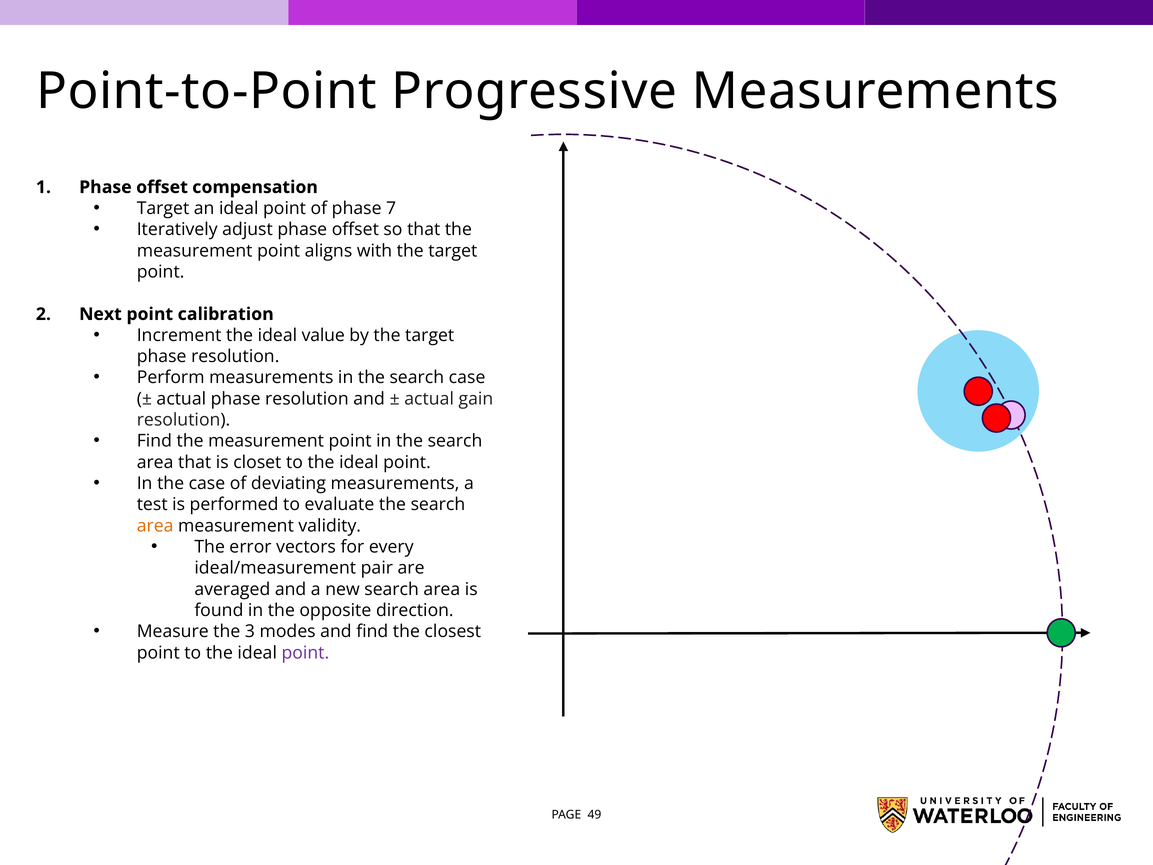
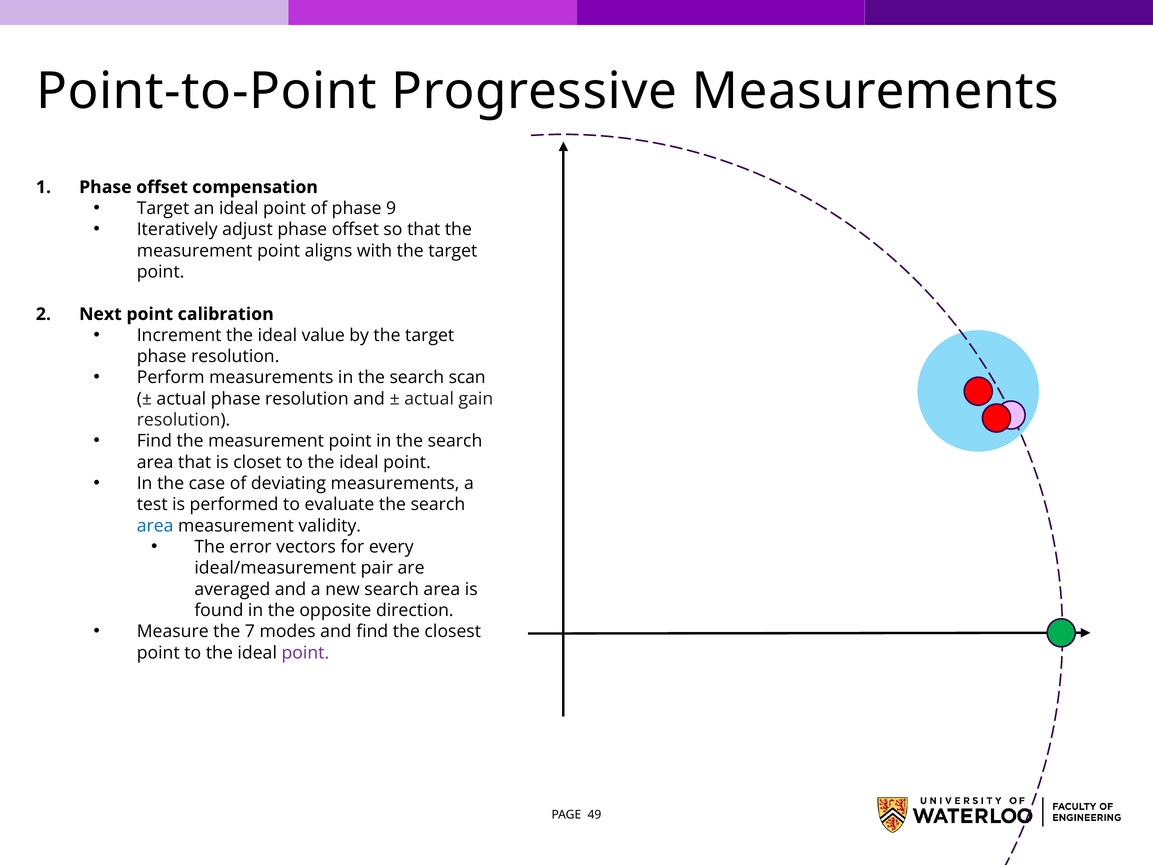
7: 7 -> 9 (391, 208)
search case: case -> scan (467, 378)
area colour: orange -> blue (155, 526)
3: 3 -> 7 (250, 631)
